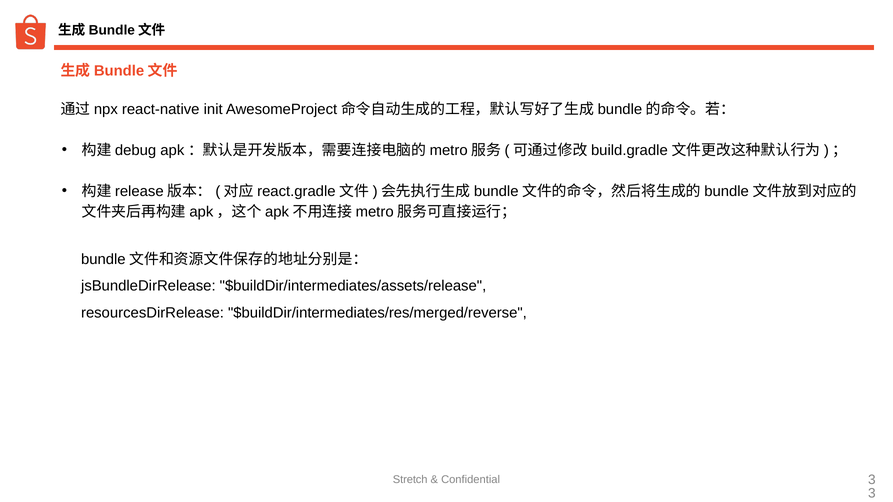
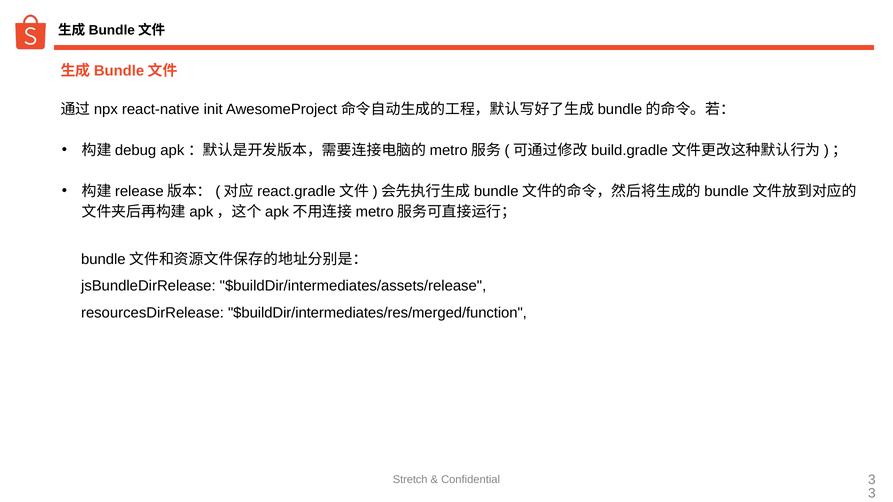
$buildDir/intermediates/res/merged/reverse: $buildDir/intermediates/res/merged/reverse -> $buildDir/intermediates/res/merged/function (377, 313)
